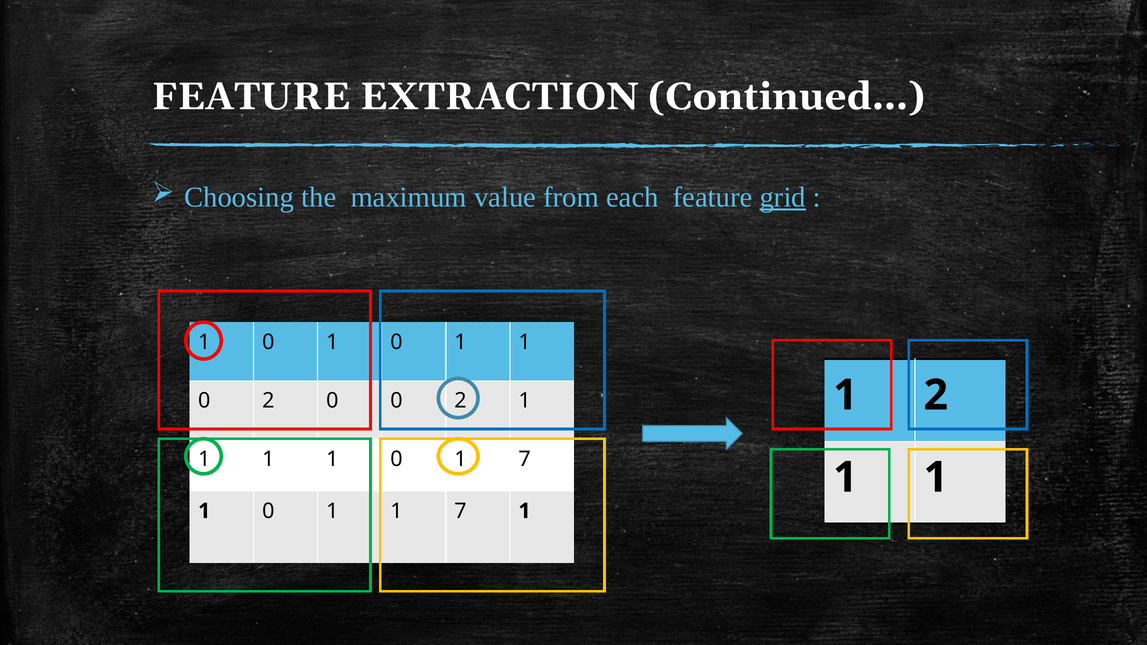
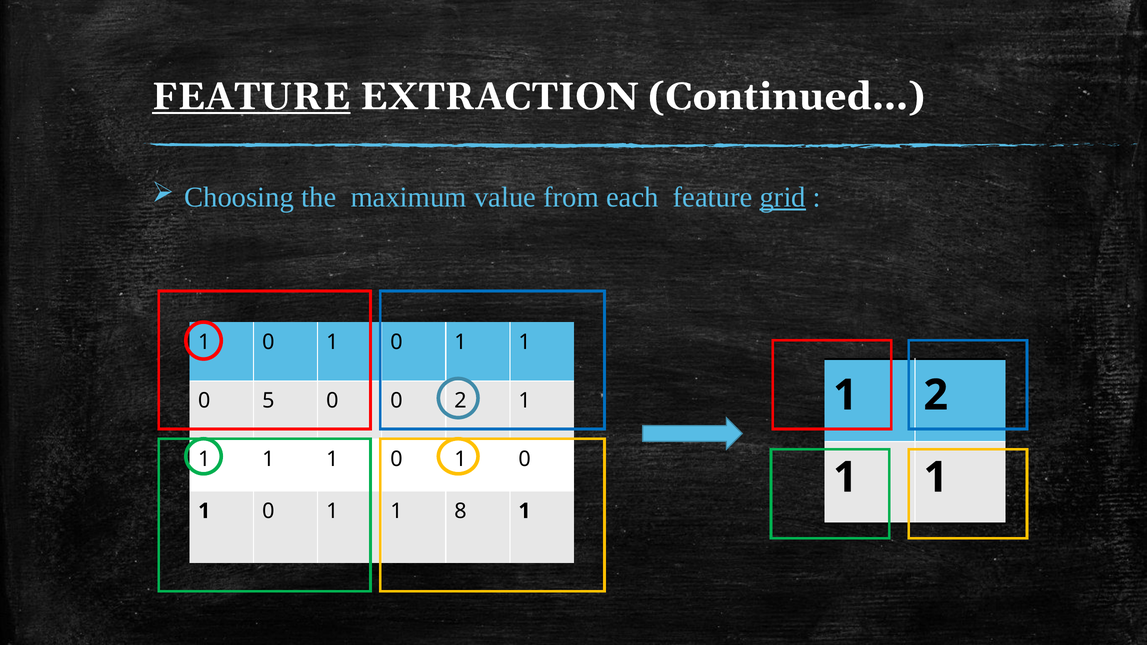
FEATURE underline: none -> present (251, 97)
2: 2 -> 5 (268, 401)
7: 7 -> 0 (525, 459)
1 1 7: 7 -> 8 (461, 511)
